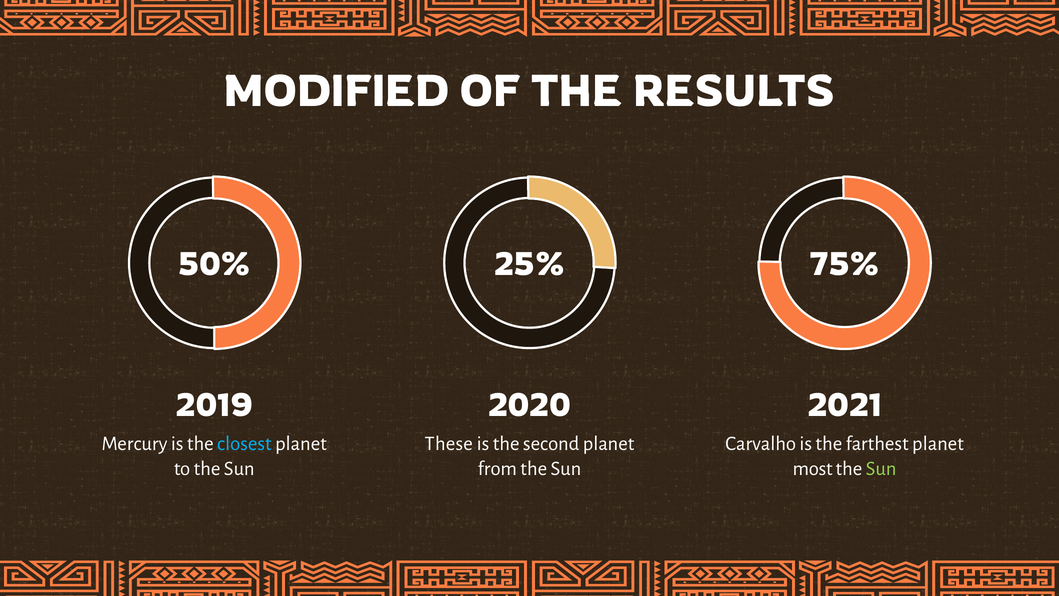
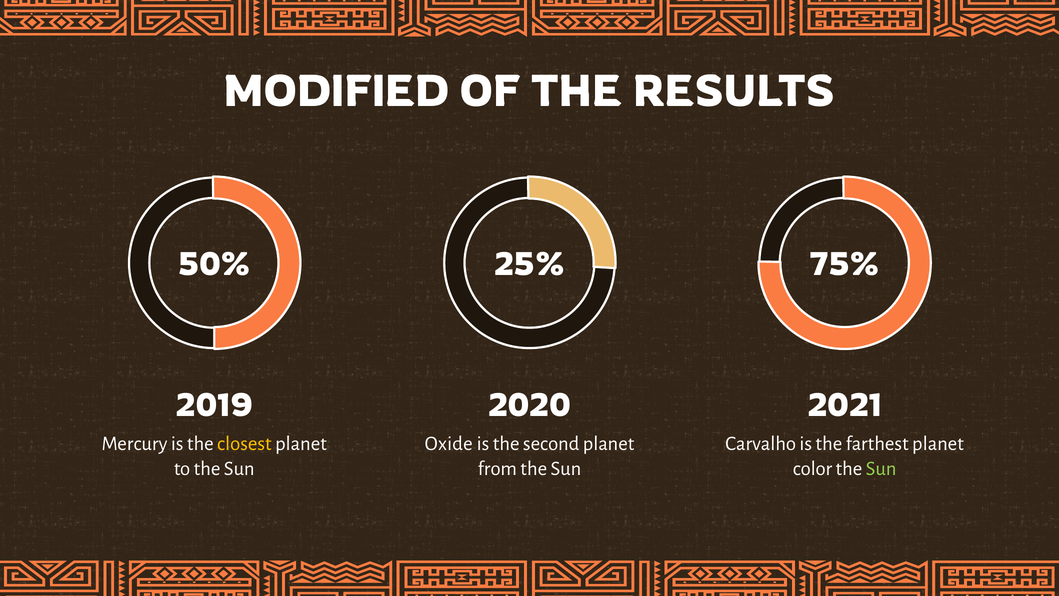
closest colour: light blue -> yellow (244, 443)
These: These -> Oxide (449, 443)
most: most -> color (813, 468)
